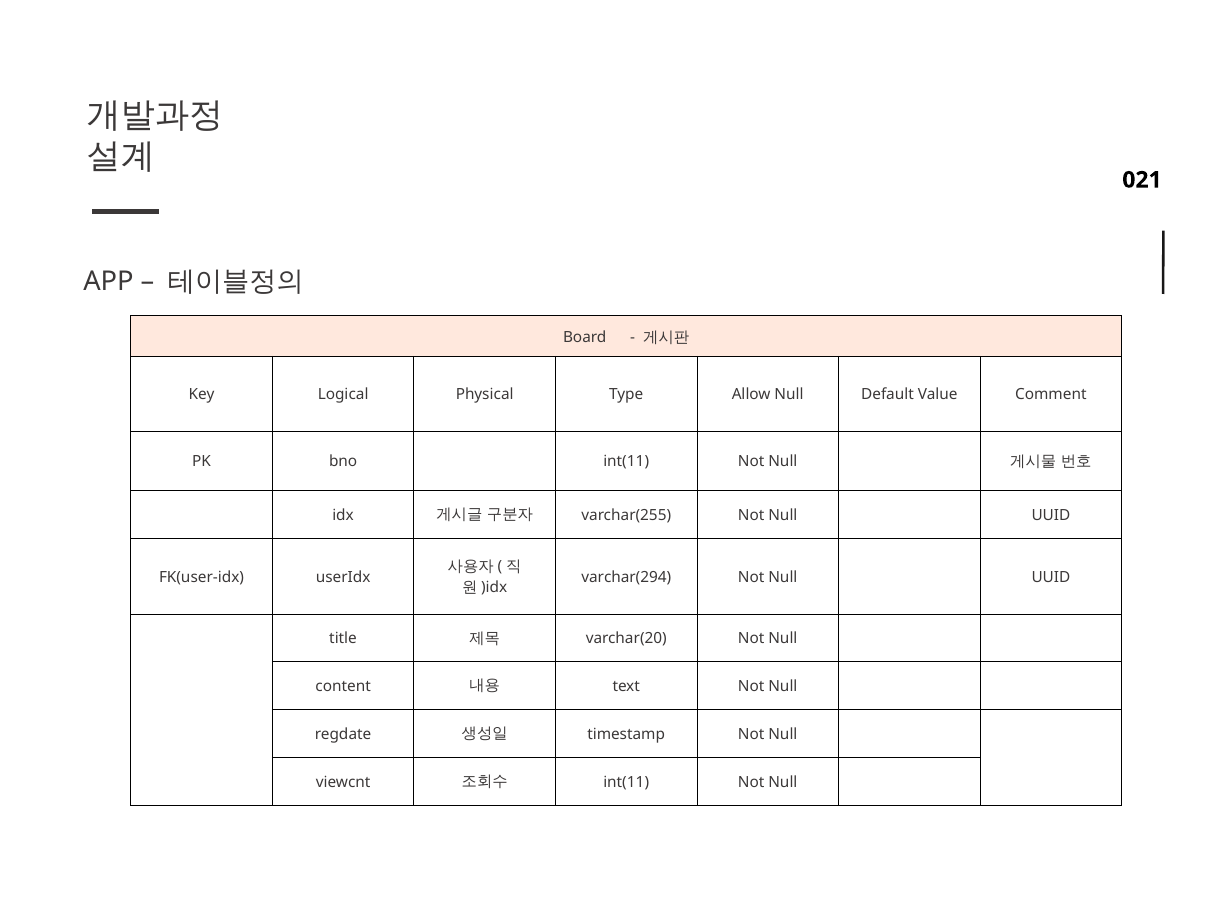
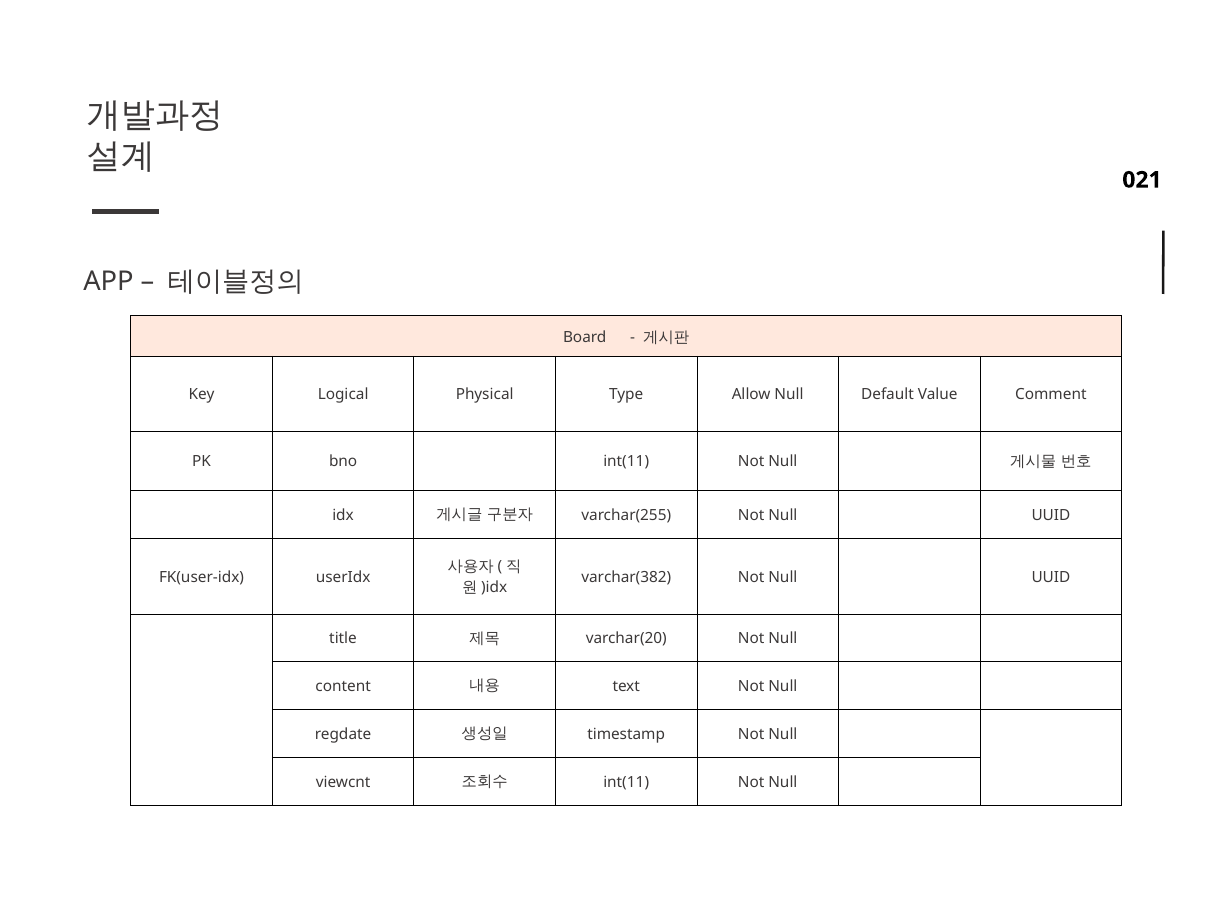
varchar(294: varchar(294 -> varchar(382 (626, 577)
